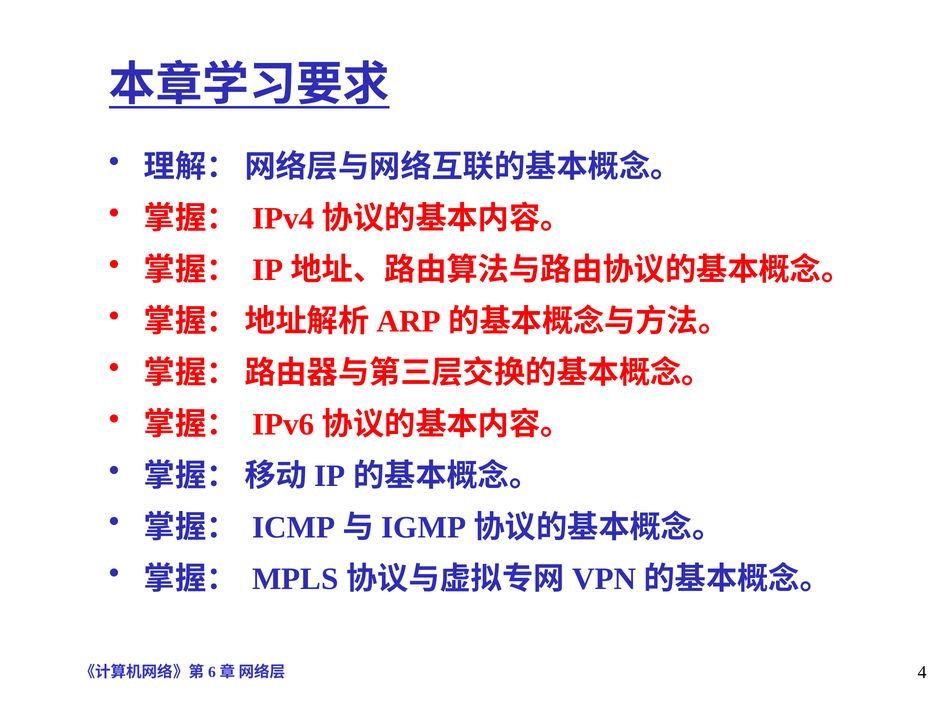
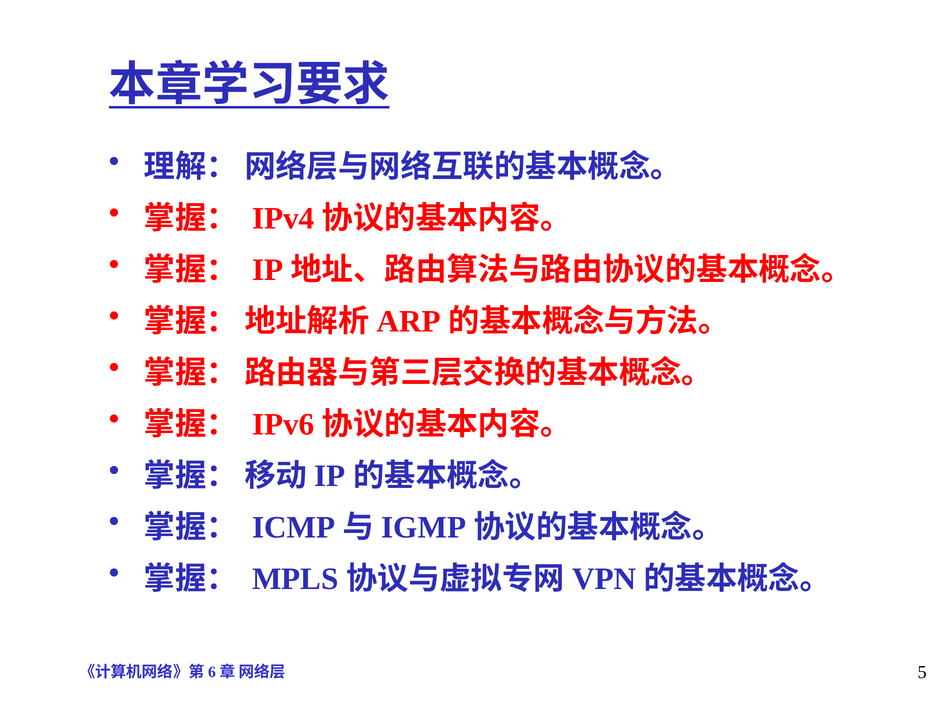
4: 4 -> 5 (922, 672)
